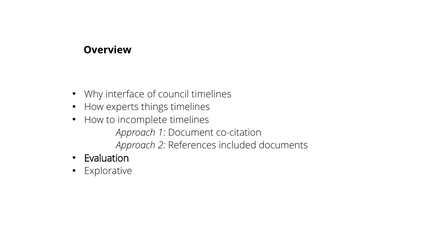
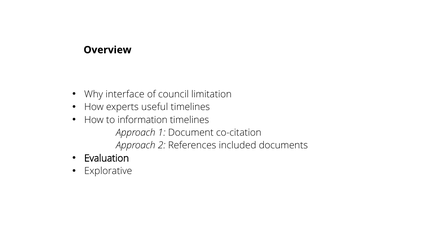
council timelines: timelines -> limitation (212, 94)
things: things -> useful (155, 107)
incomplete: incomplete -> information (143, 120)
